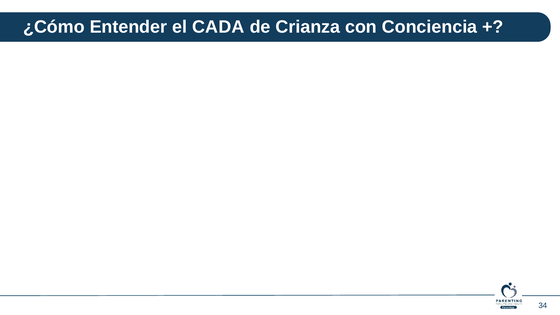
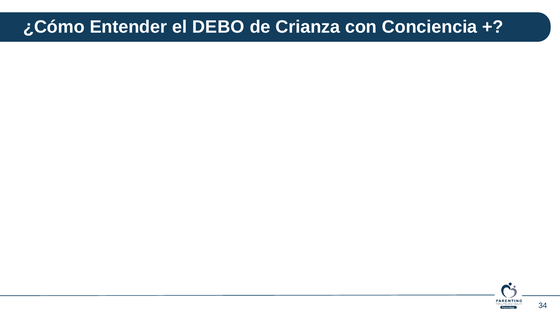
CADA: CADA -> DEBO (218, 27)
